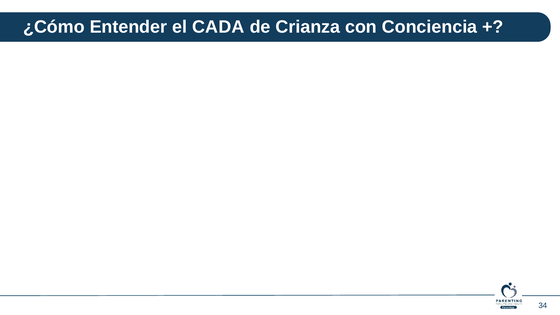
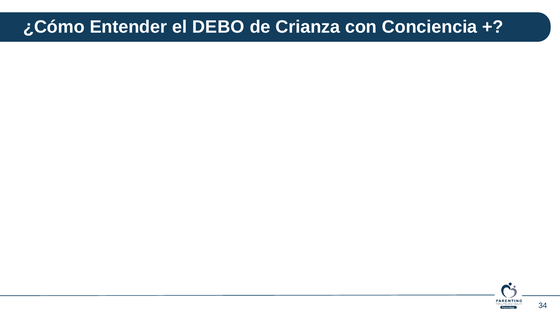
CADA: CADA -> DEBO (218, 27)
